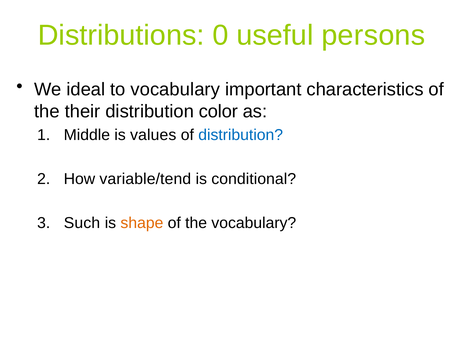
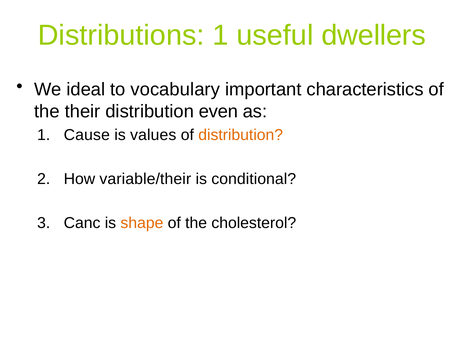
Distributions 0: 0 -> 1 (220, 35)
persons: persons -> dwellers (374, 35)
color: color -> even (218, 111)
Middle: Middle -> Cause (87, 135)
distribution colour: blue -> orange (241, 135)
variable/tend: variable/tend -> variable/their (145, 179)
Such: Such -> Canc (82, 223)
the vocabulary: vocabulary -> cholesterol (254, 223)
